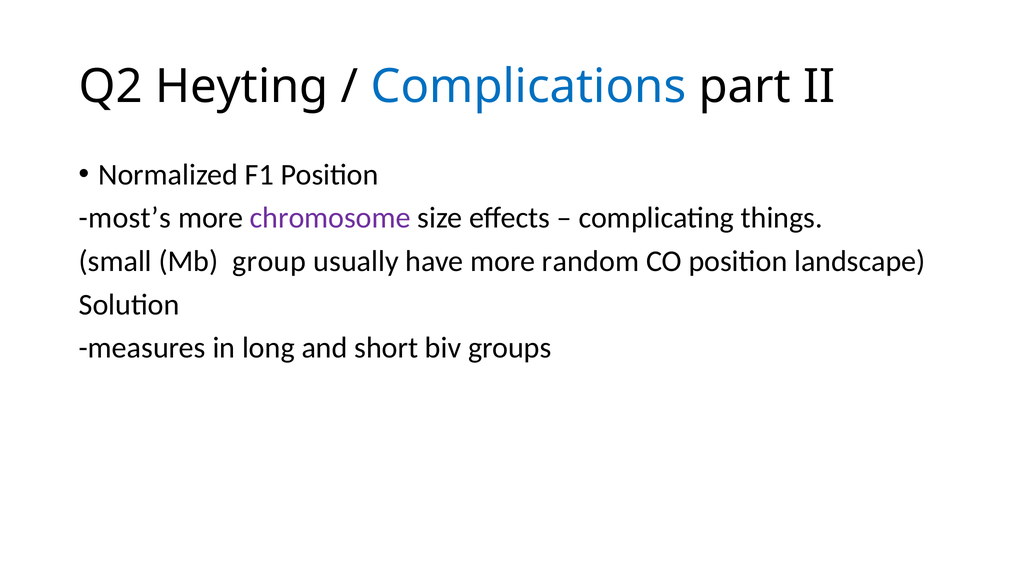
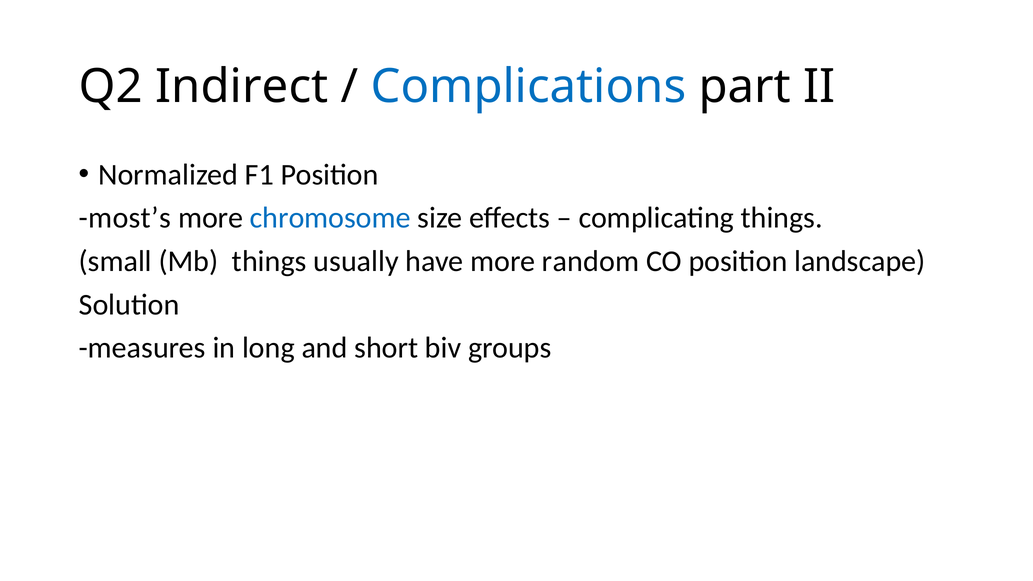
Heyting: Heyting -> Indirect (242, 87)
chromosome colour: purple -> blue (330, 218)
Mb group: group -> things (269, 261)
